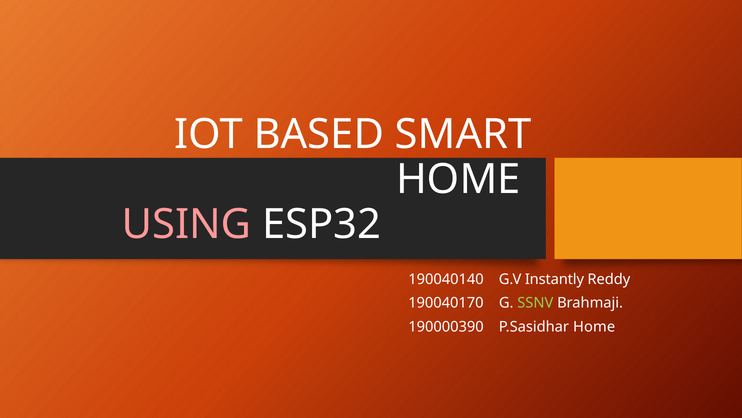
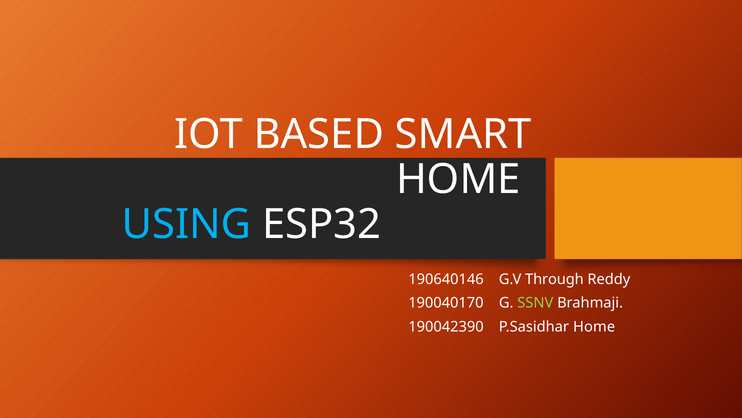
USING colour: pink -> light blue (186, 224)
190040140: 190040140 -> 190640146 (446, 279)
Instantly: Instantly -> Through (554, 279)
190000390: 190000390 -> 190042390 (446, 326)
